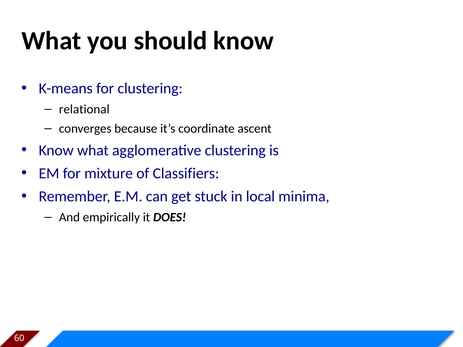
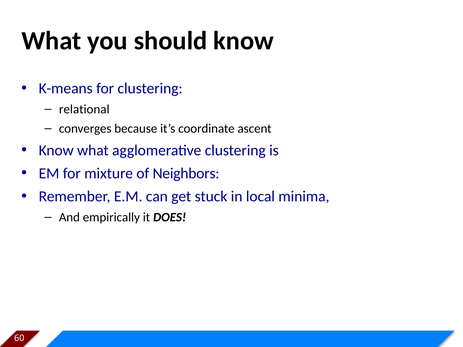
Classifiers: Classifiers -> Neighbors (186, 174)
